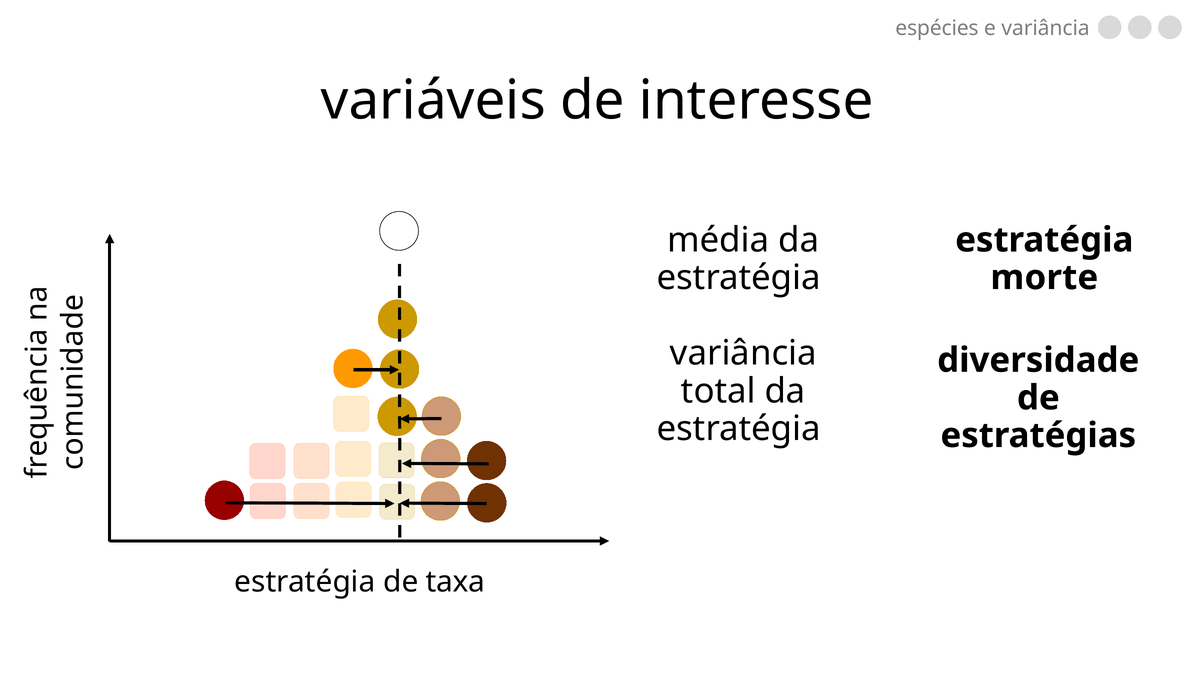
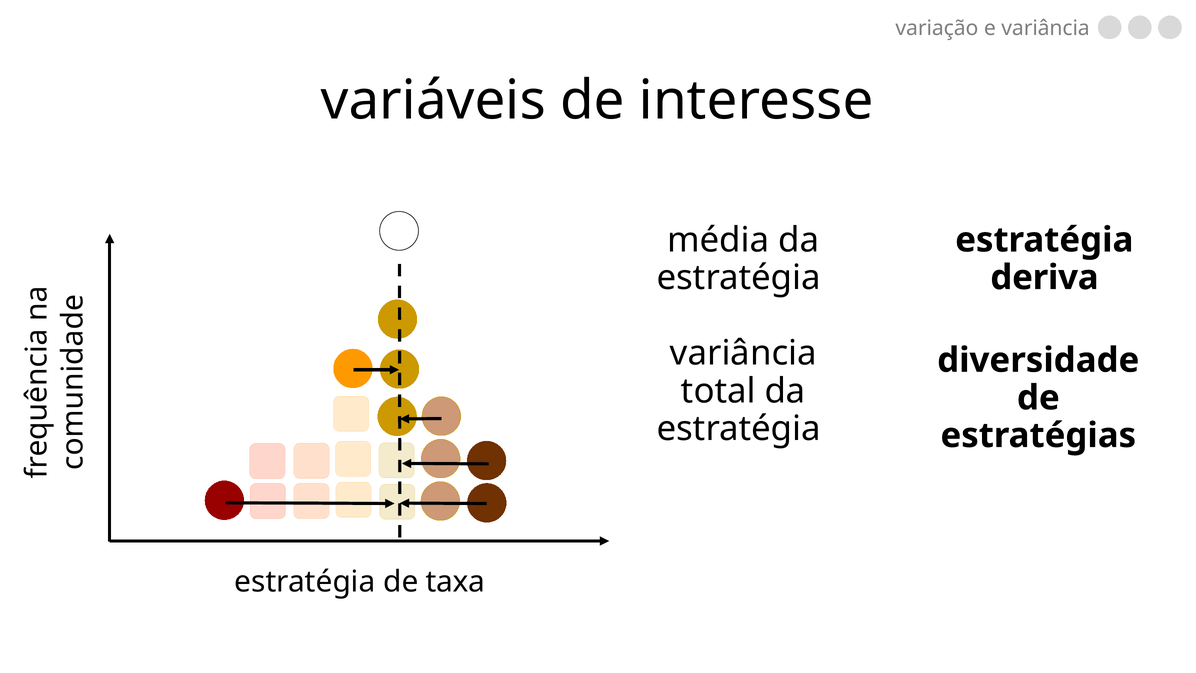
espécies: espécies -> variação (937, 28)
morte: morte -> deriva (1044, 278)
